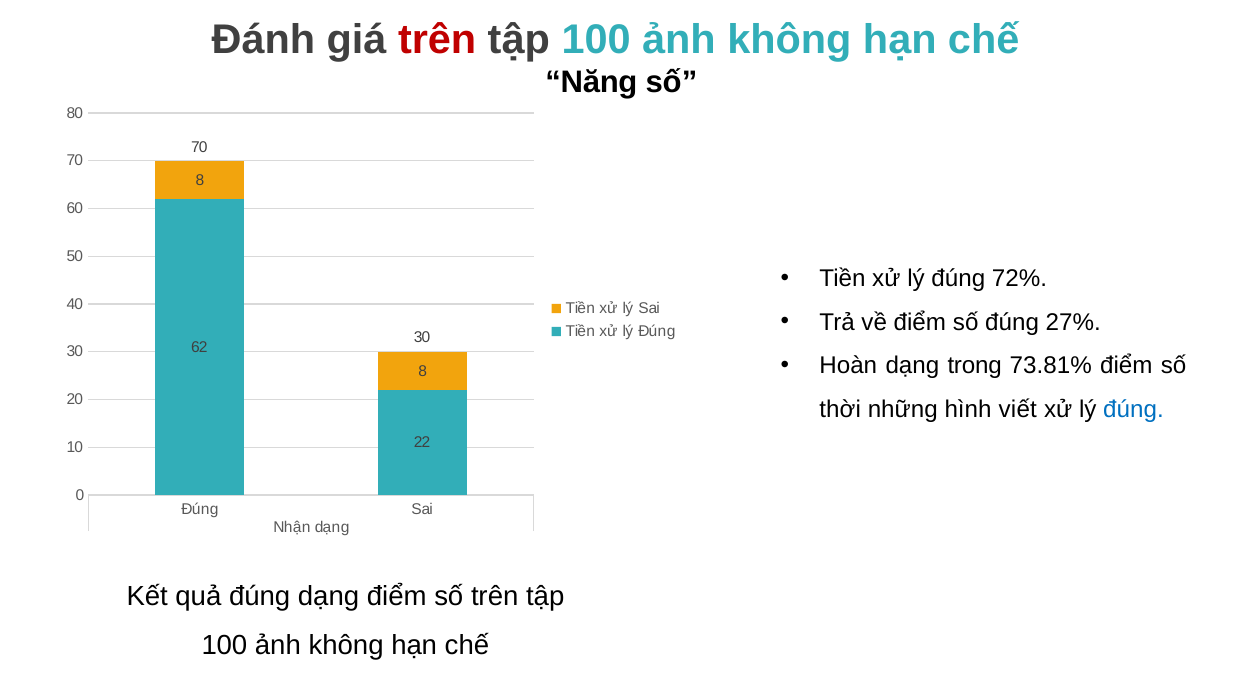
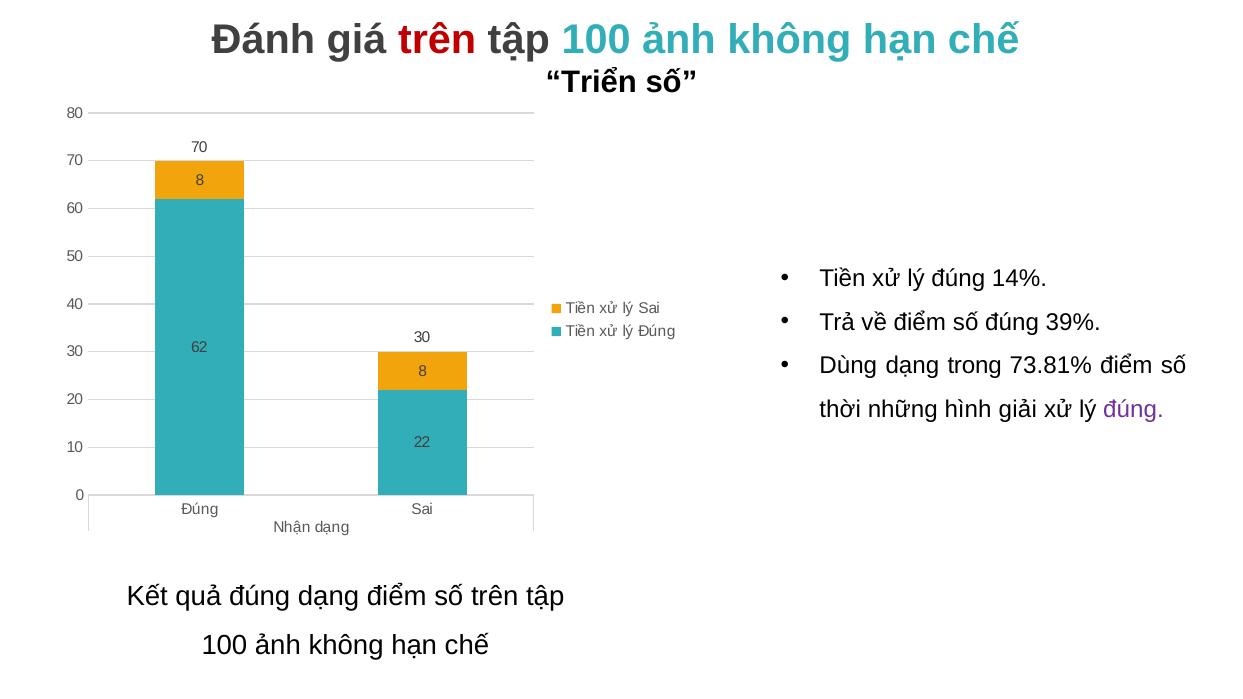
Năng: Năng -> Triển (591, 82)
72%: 72% -> 14% (1020, 279)
27%: 27% -> 39% (1073, 322)
Hoàn: Hoàn -> Dùng (848, 366)
viết: viết -> giải (1018, 409)
đúng colour: blue -> purple (1134, 409)
